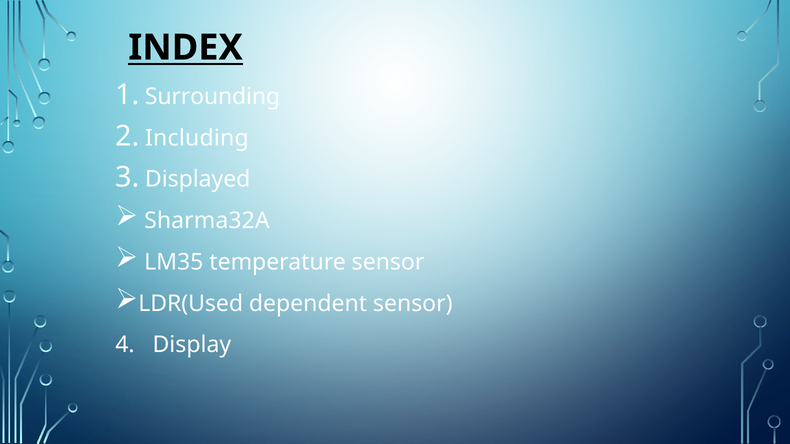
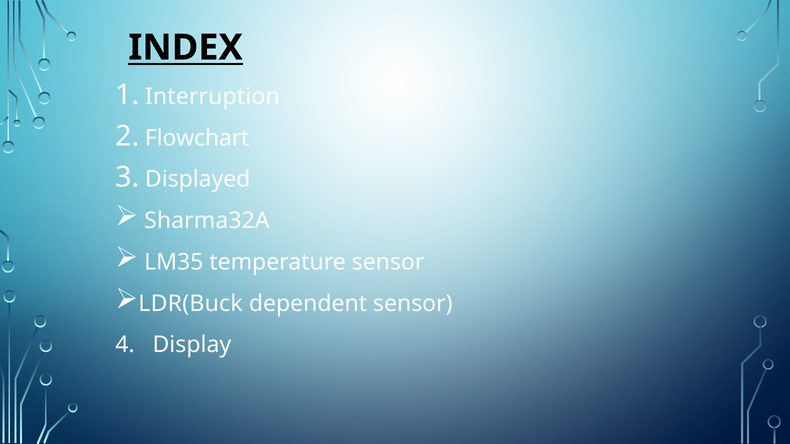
Surrounding: Surrounding -> Interruption (212, 97)
Including: Including -> Flowchart (197, 138)
LDR(Used: LDR(Used -> LDR(Buck (191, 304)
